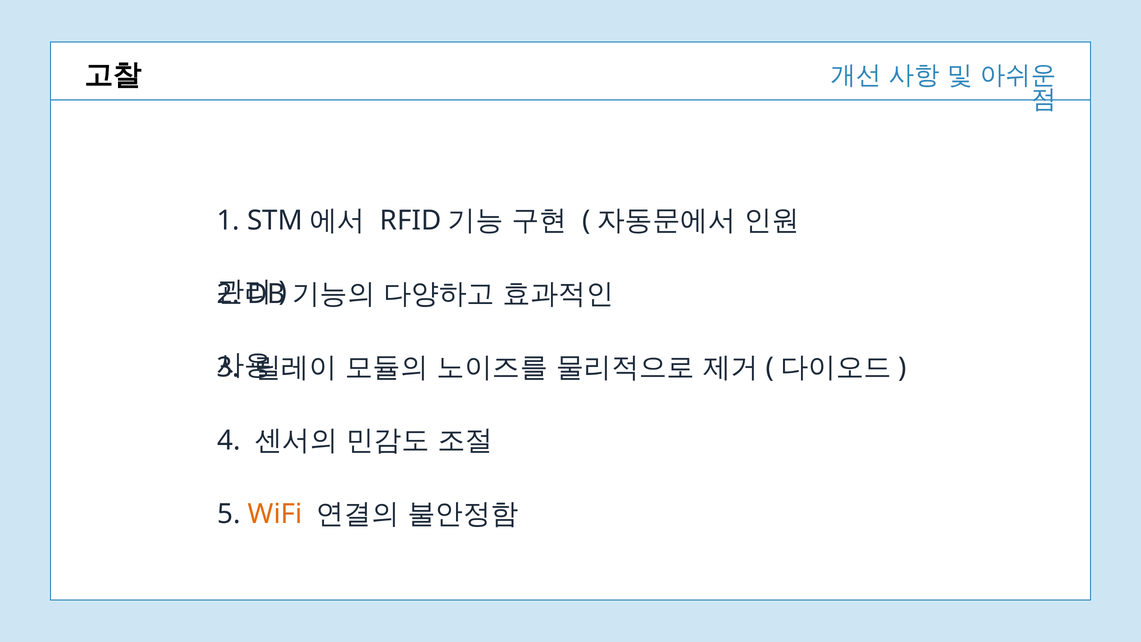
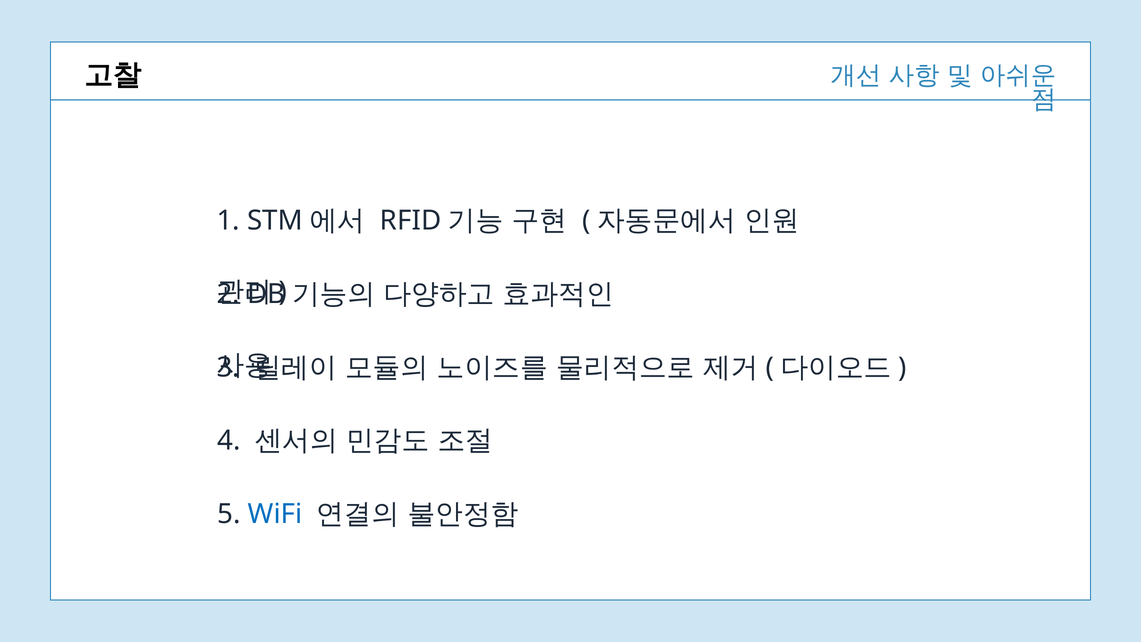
WiFi colour: orange -> blue (275, 514)
